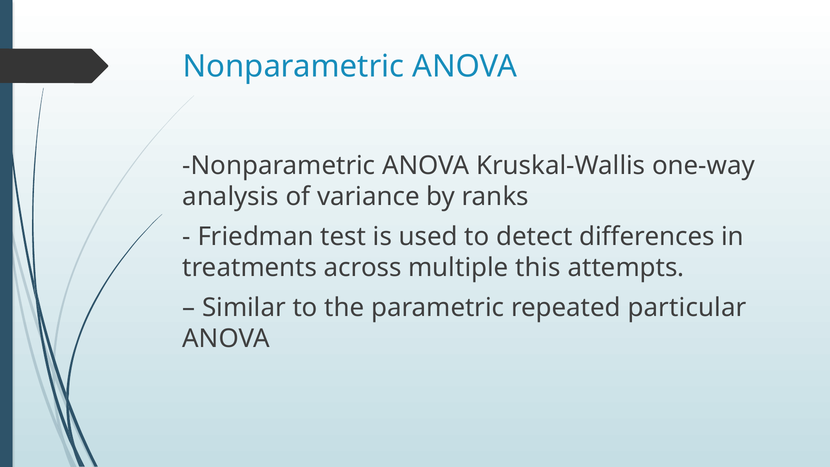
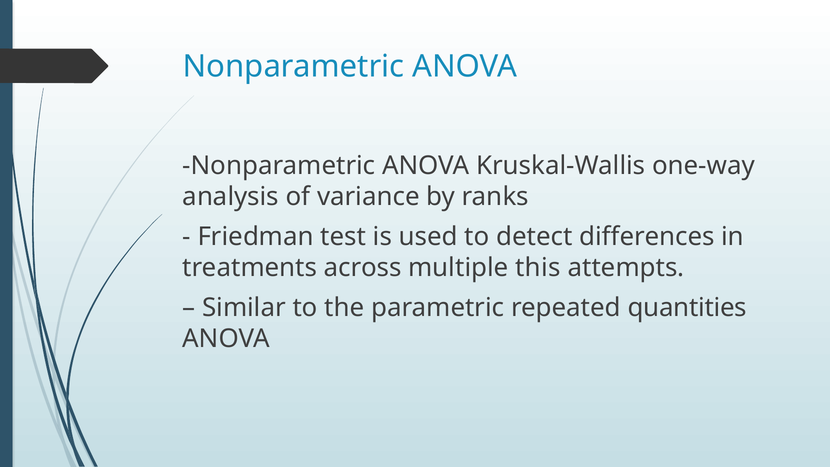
particular: particular -> quantities (687, 308)
